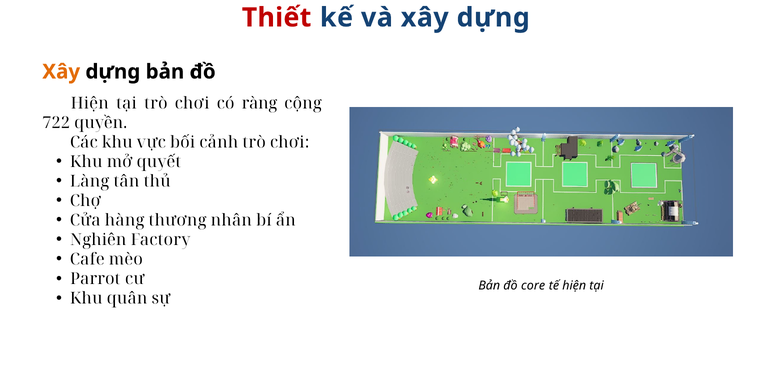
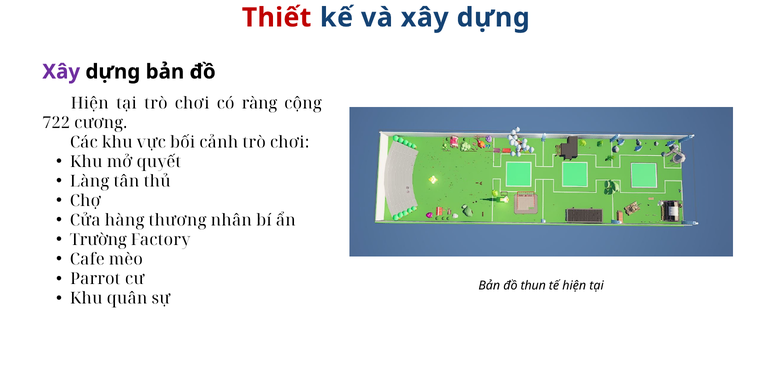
Xây colour: orange -> purple (61, 72)
quyền: quyền -> cương (101, 123)
Nghiên: Nghiên -> Trường (98, 240)
core: core -> thun (533, 286)
